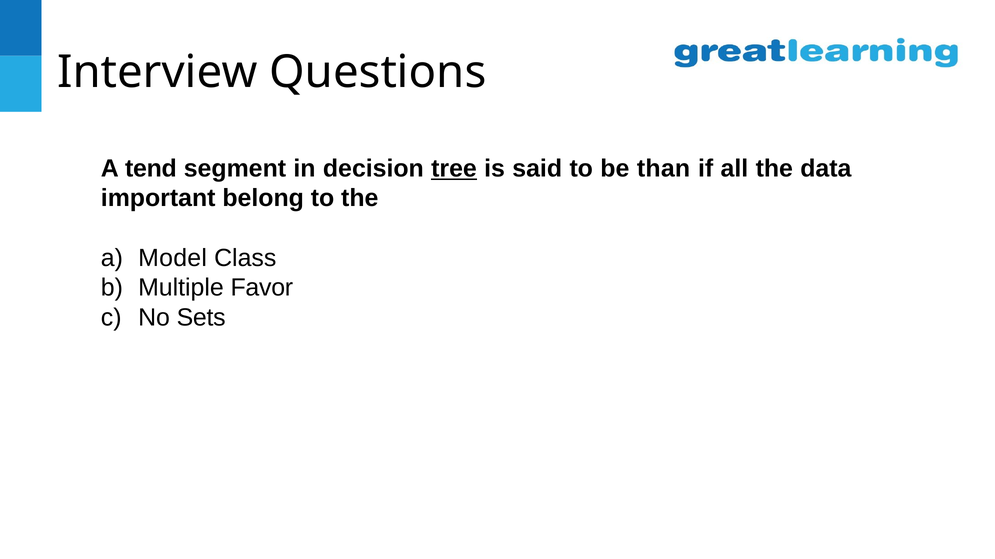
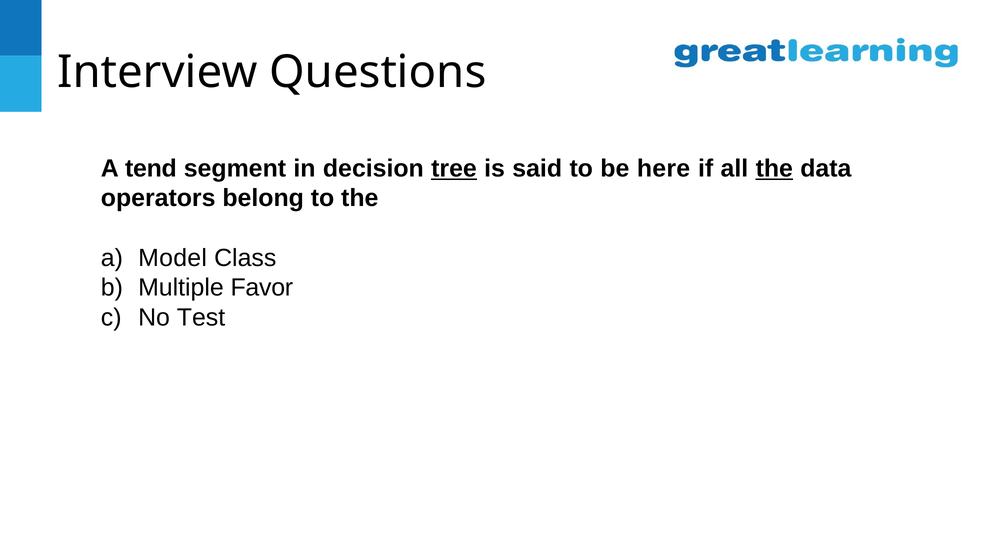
than: than -> here (664, 169)
the underline: none -> present (774, 169)
important: important -> operators (158, 199)
Sets: Sets -> Test (201, 318)
